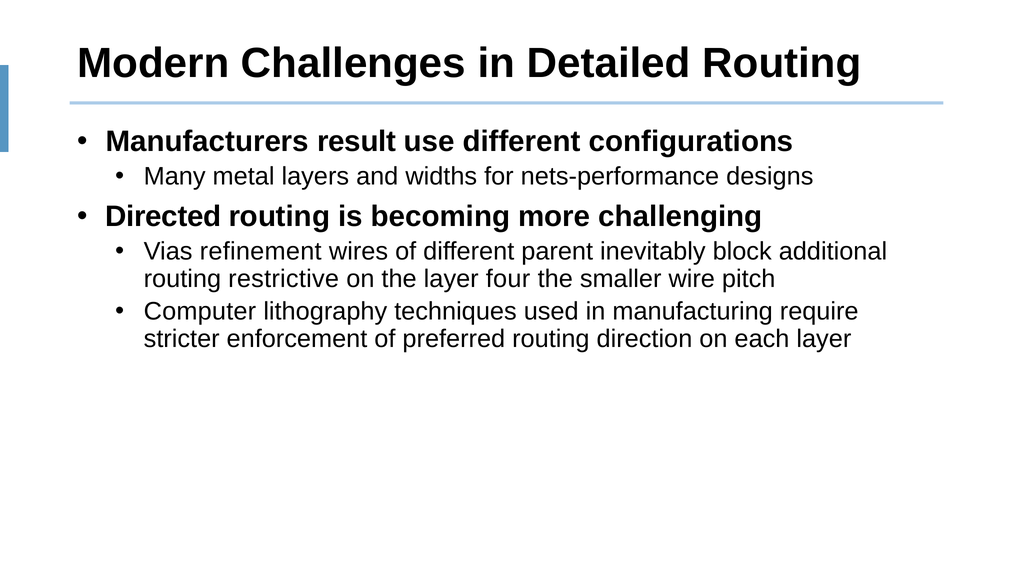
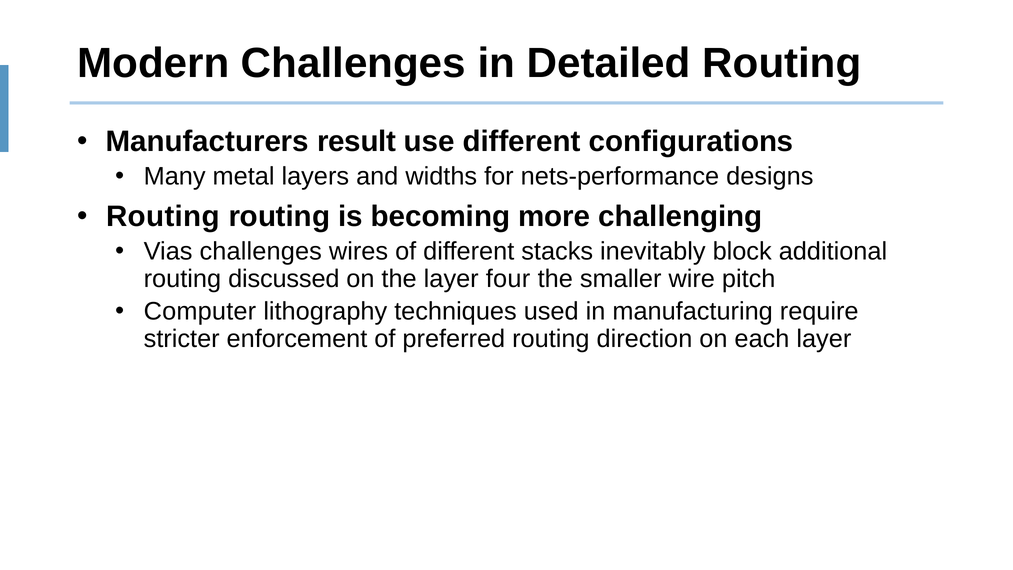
Directed: Directed -> Routing (163, 217)
Vias refinement: refinement -> challenges (261, 251)
parent: parent -> stacks (557, 251)
restrictive: restrictive -> discussed (284, 279)
